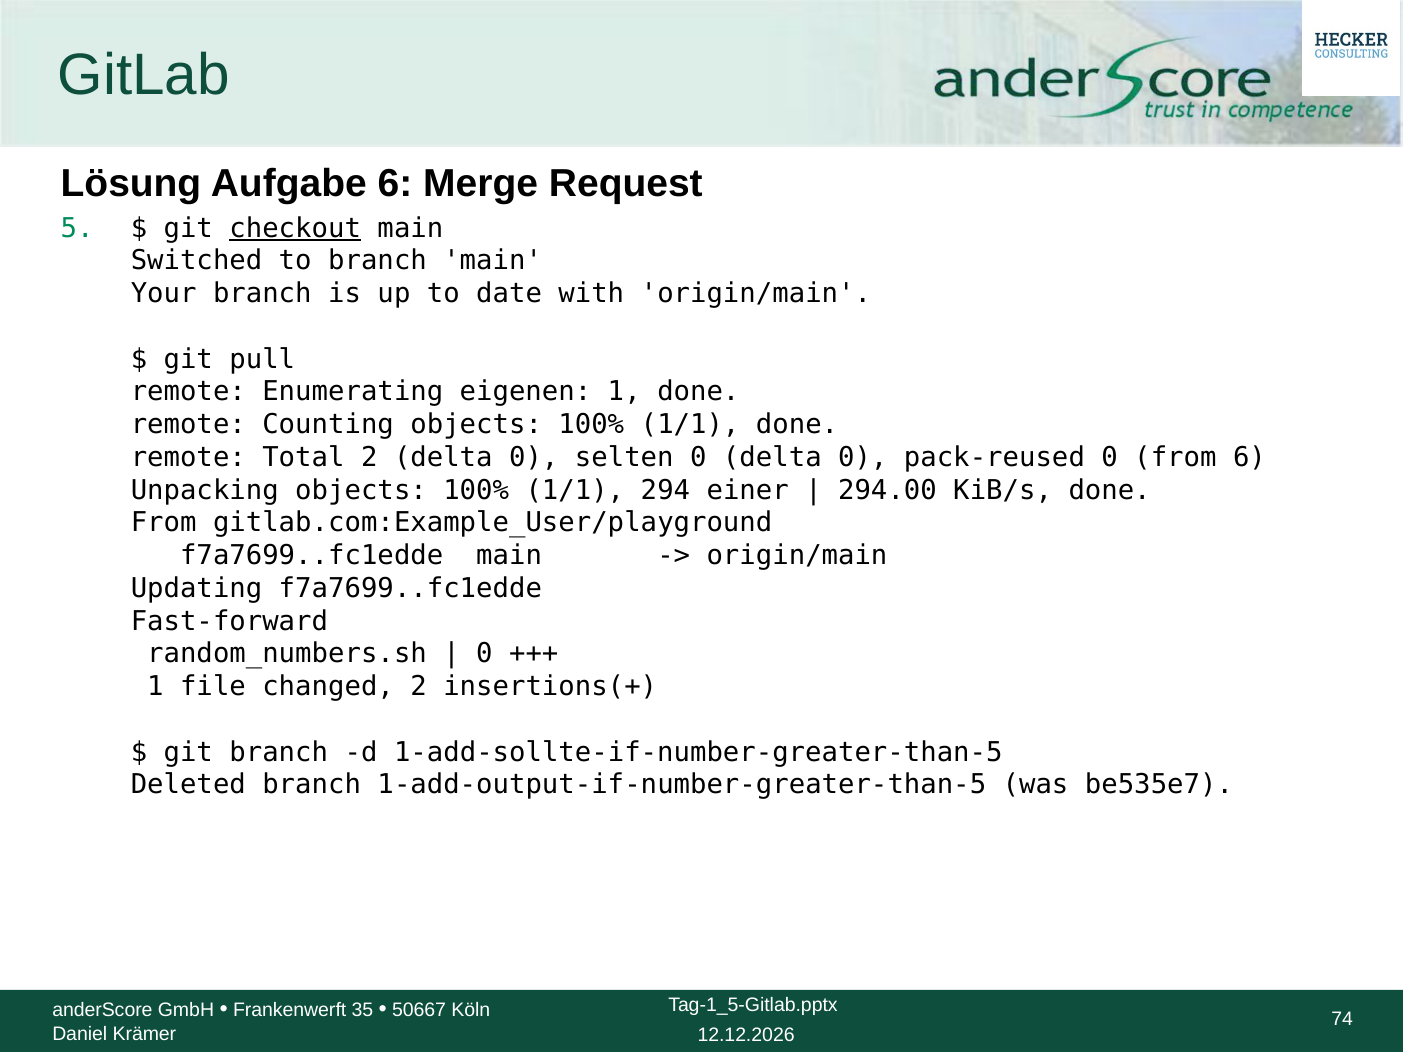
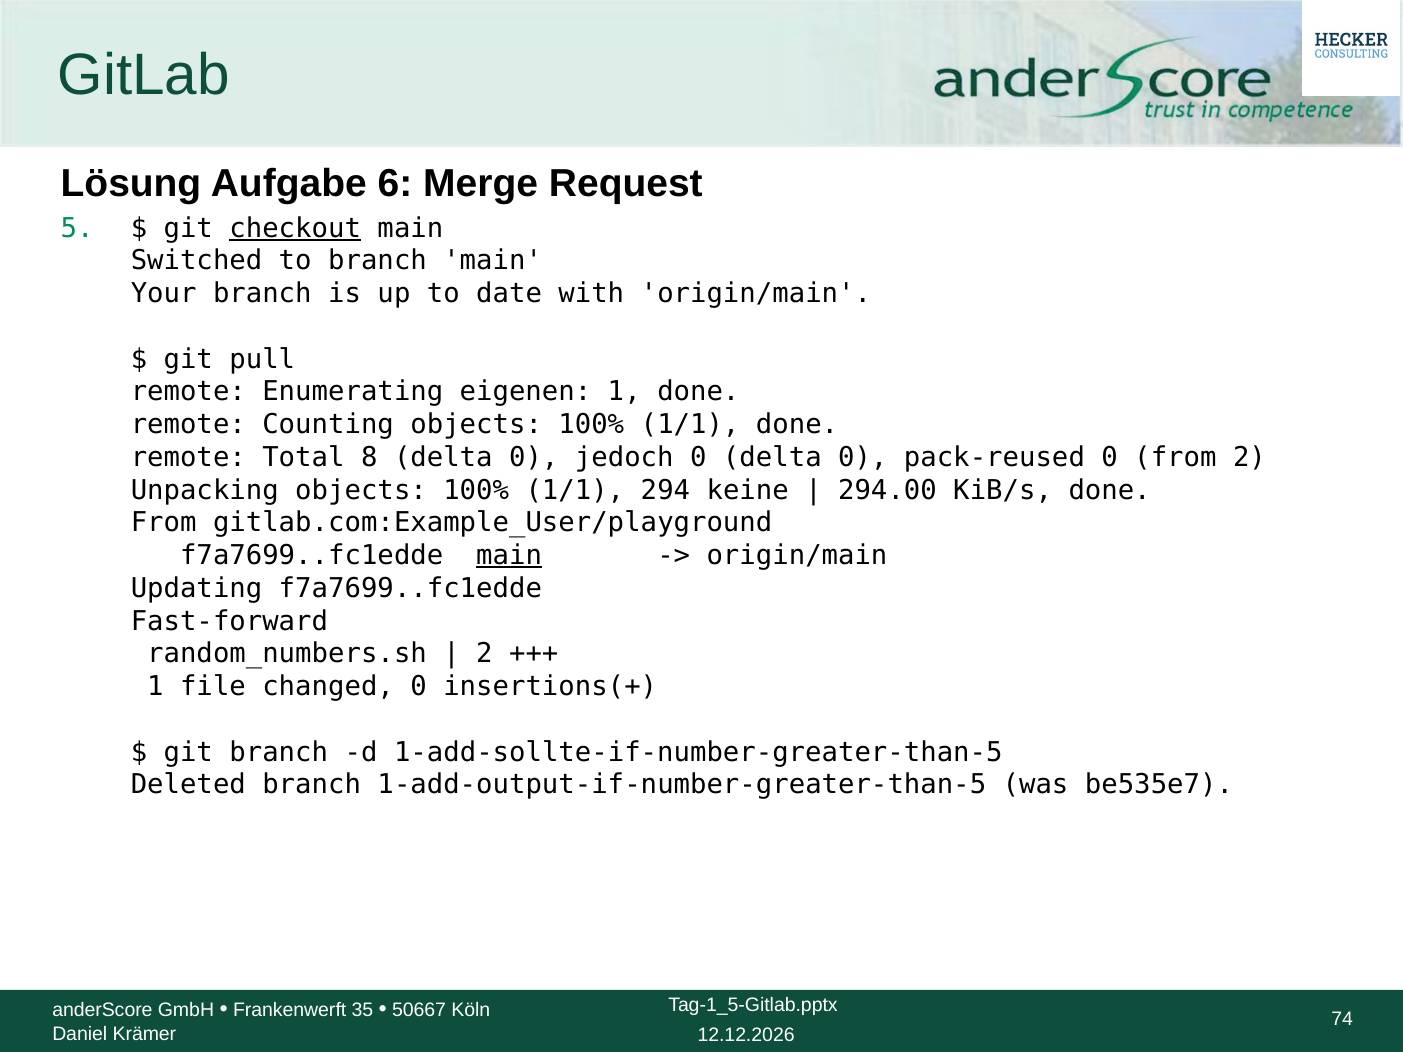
Total 2: 2 -> 8 (369, 457)
selten: selten -> jedoch (624, 457)
from 6: 6 -> 2 (1249, 457)
einer: einer -> keine (748, 490)
main underline: none -> present (509, 556)
0: 0 -> 2 (484, 654)
changed 2: 2 -> 0 (419, 687)
